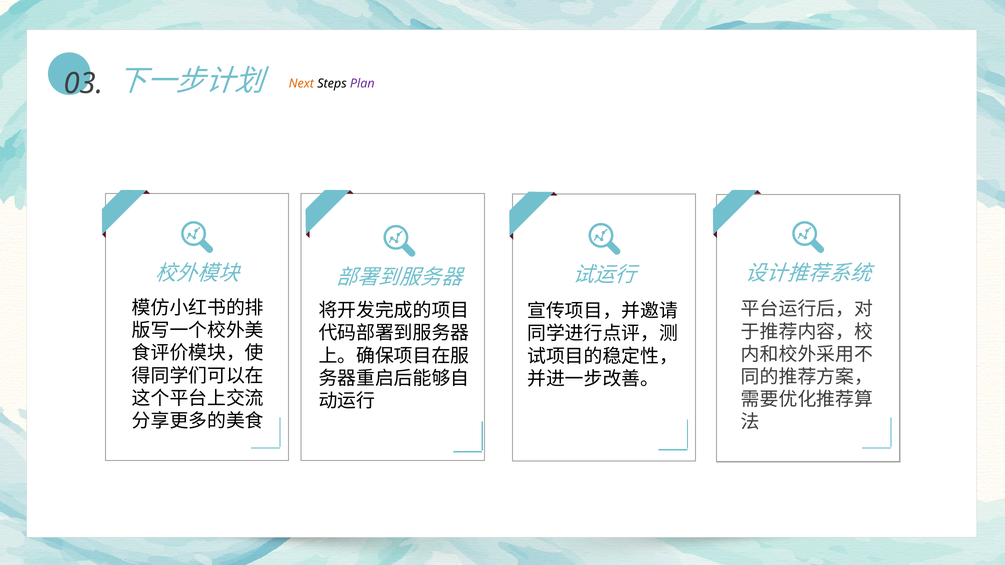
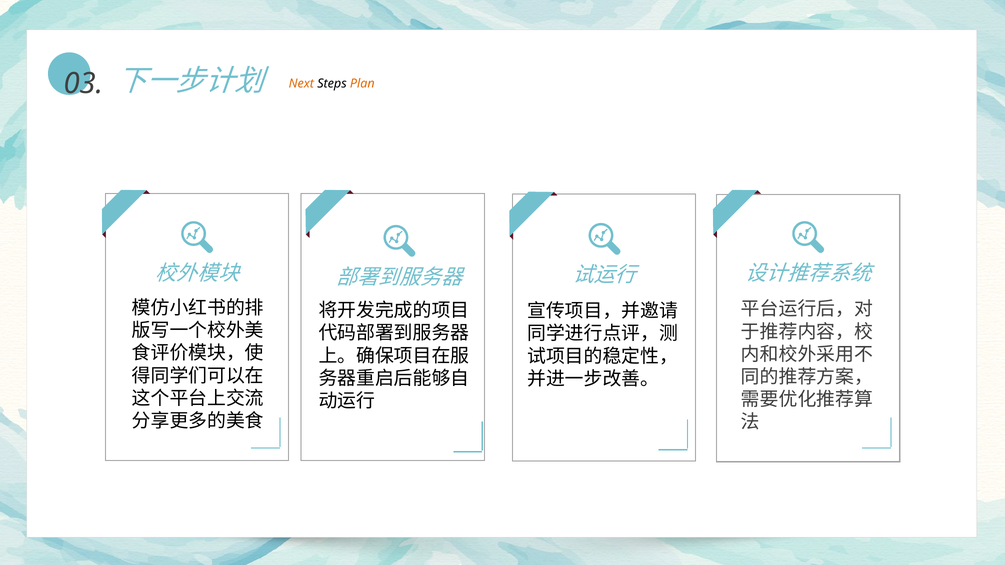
Plan colour: purple -> orange (362, 84)
